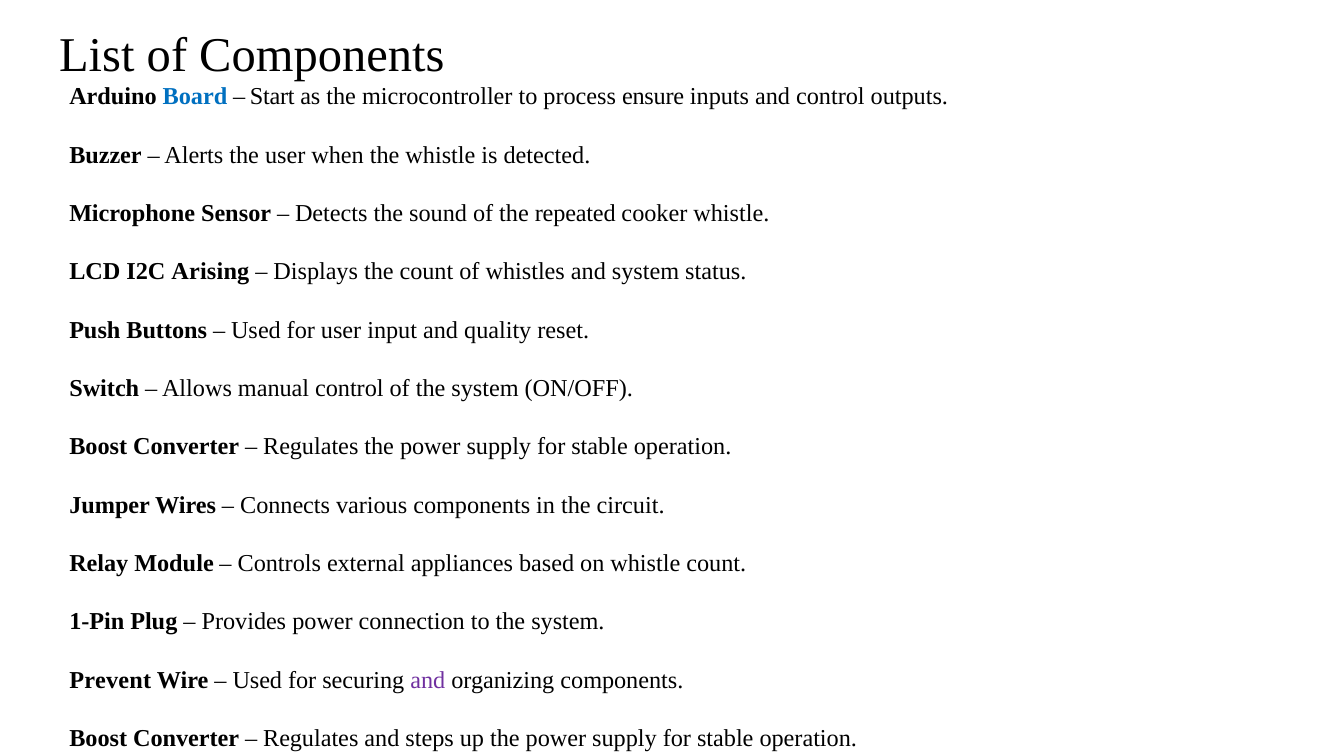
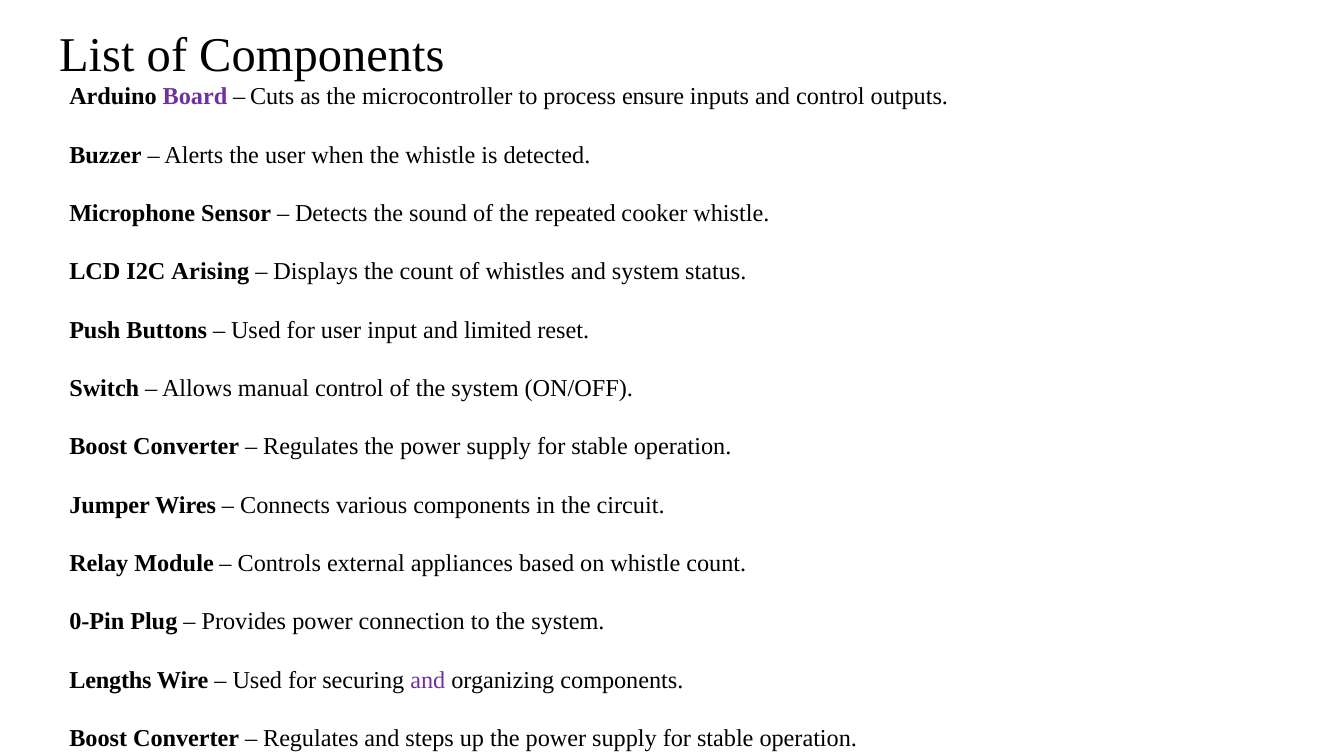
Board colour: blue -> purple (195, 97)
Start: Start -> Cuts (272, 97)
quality: quality -> limited (498, 330)
1-Pin: 1-Pin -> 0-Pin (97, 621)
Prevent: Prevent -> Lengths (110, 680)
